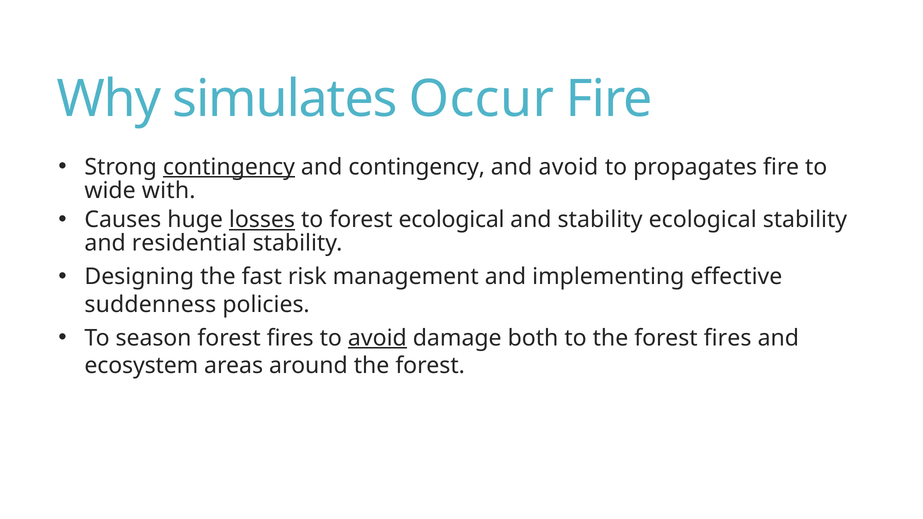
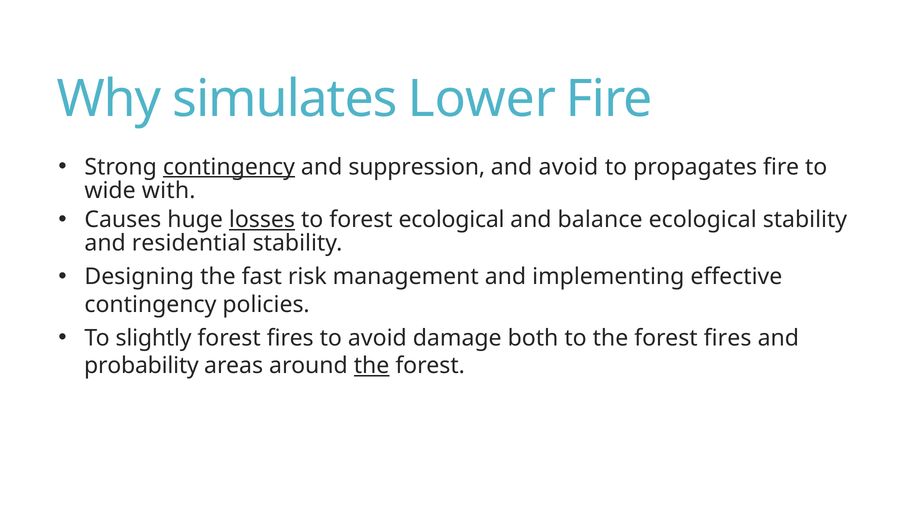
Occur: Occur -> Lower (482, 99)
and contingency: contingency -> suppression (417, 167)
and stability: stability -> balance (600, 220)
suddenness: suddenness -> contingency (150, 305)
season: season -> slightly (154, 338)
avoid underline: present -> none (377, 338)
ecosystem: ecosystem -> probability (141, 366)
the underline: none -> present (372, 366)
